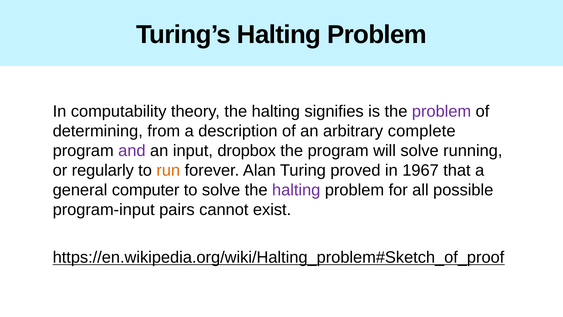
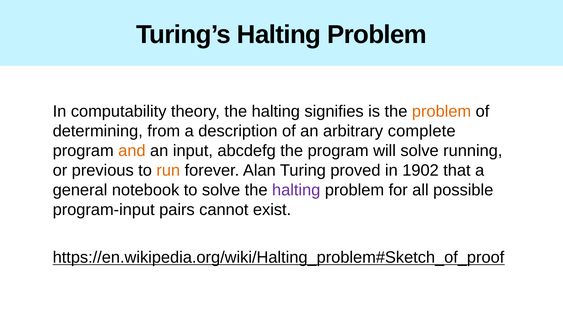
problem colour: purple -> orange (442, 111)
and colour: purple -> orange (132, 151)
dropbox: dropbox -> abcdefg (247, 151)
regularly: regularly -> previous (103, 170)
1967: 1967 -> 1902 (421, 170)
computer: computer -> notebook (146, 190)
